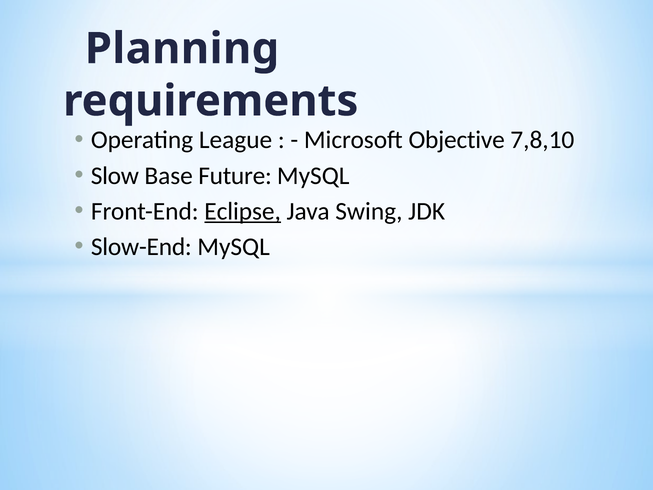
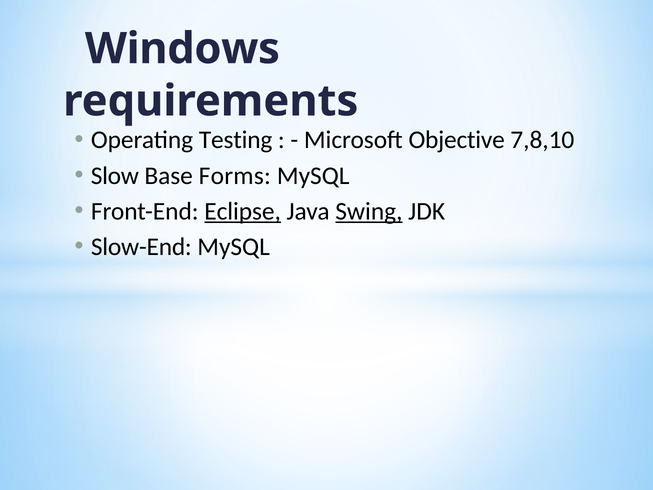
Planning: Planning -> Windows (182, 49)
League: League -> Testing (236, 140)
Future: Future -> Forms (235, 176)
Swing underline: none -> present (369, 211)
